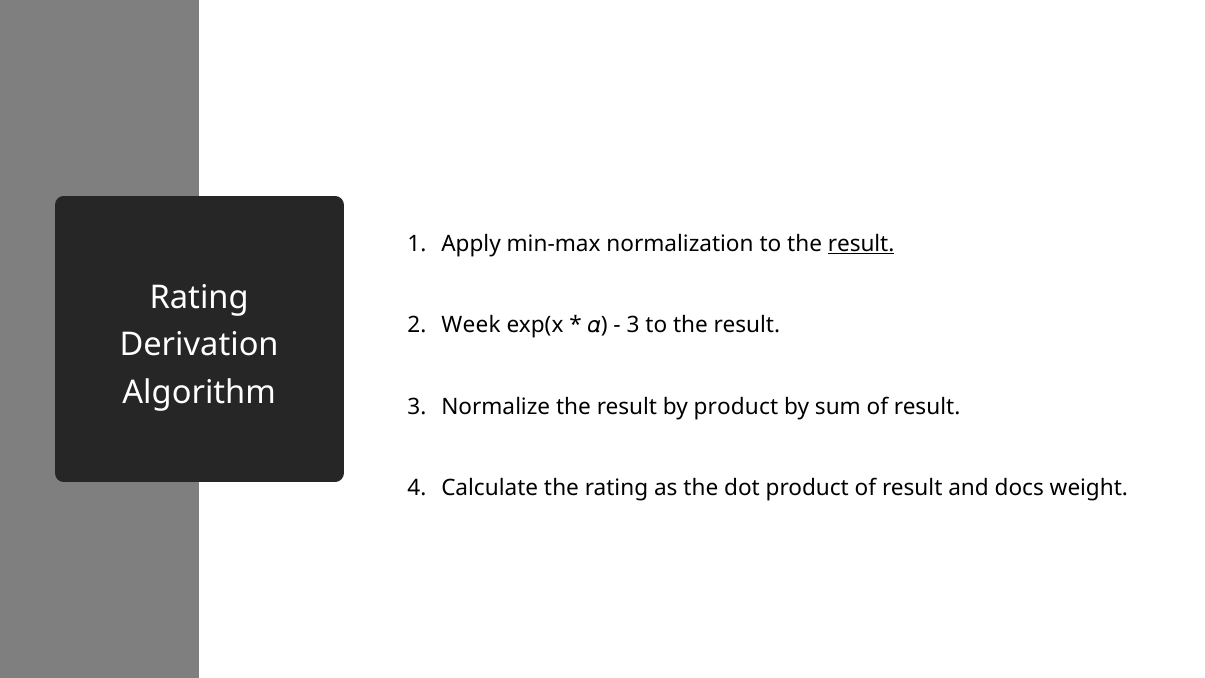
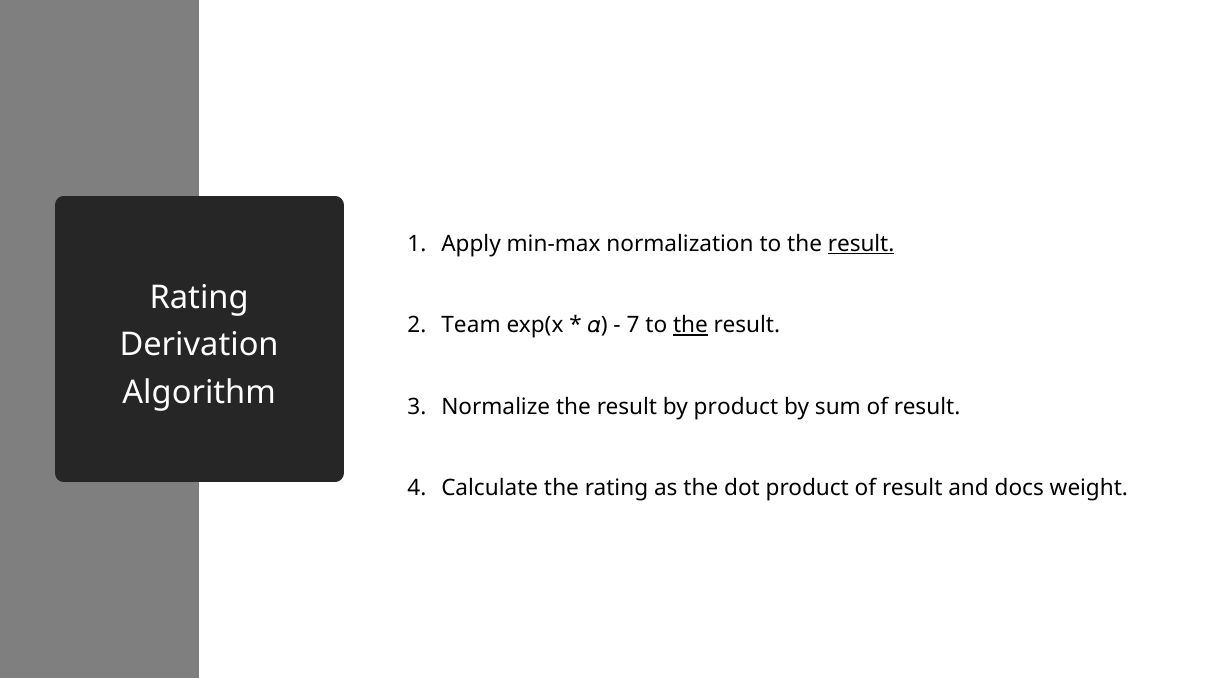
Week: Week -> Team (471, 325)
3: 3 -> 7 (633, 325)
the underline: none -> present (690, 325)
